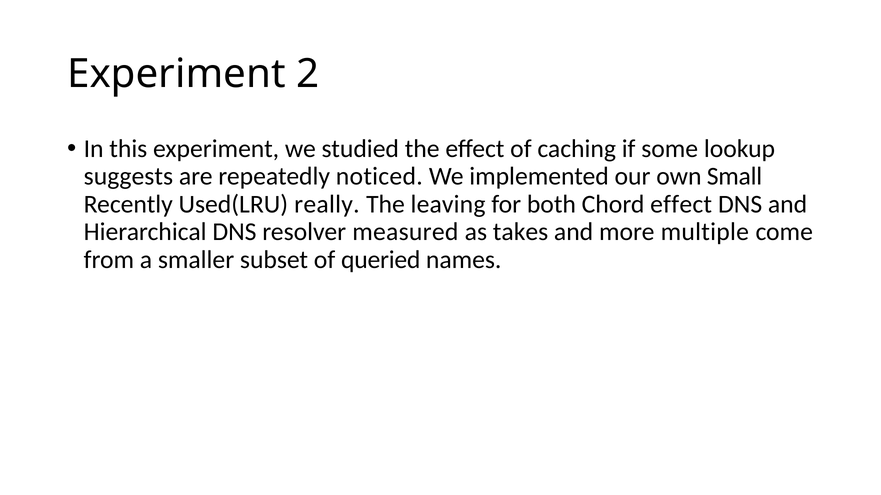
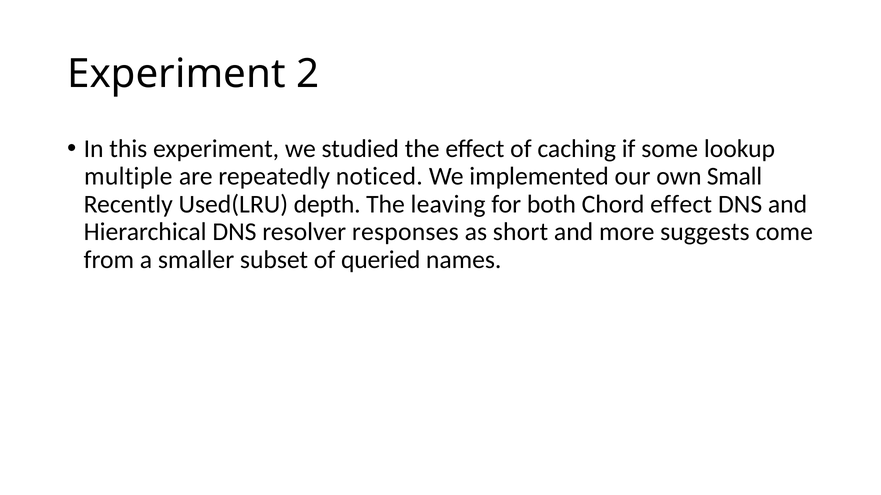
suggests: suggests -> multiple (128, 177)
really: really -> depth (327, 204)
measured: measured -> responses (405, 232)
takes: takes -> short (520, 232)
multiple: multiple -> suggests (705, 232)
